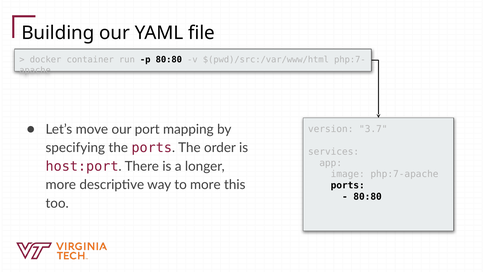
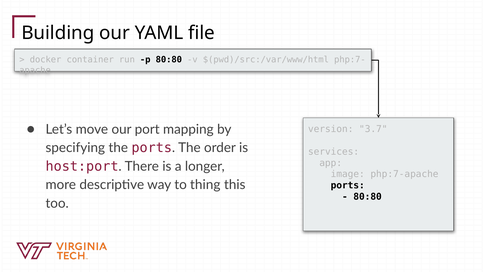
to more: more -> thing (205, 185)
